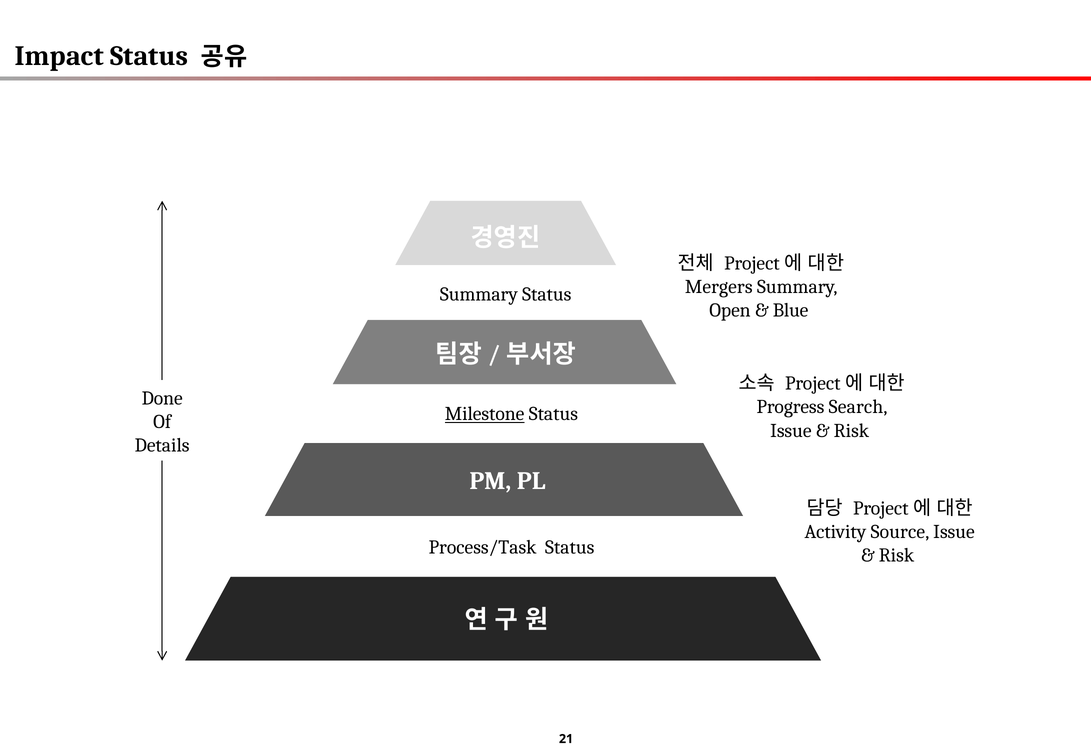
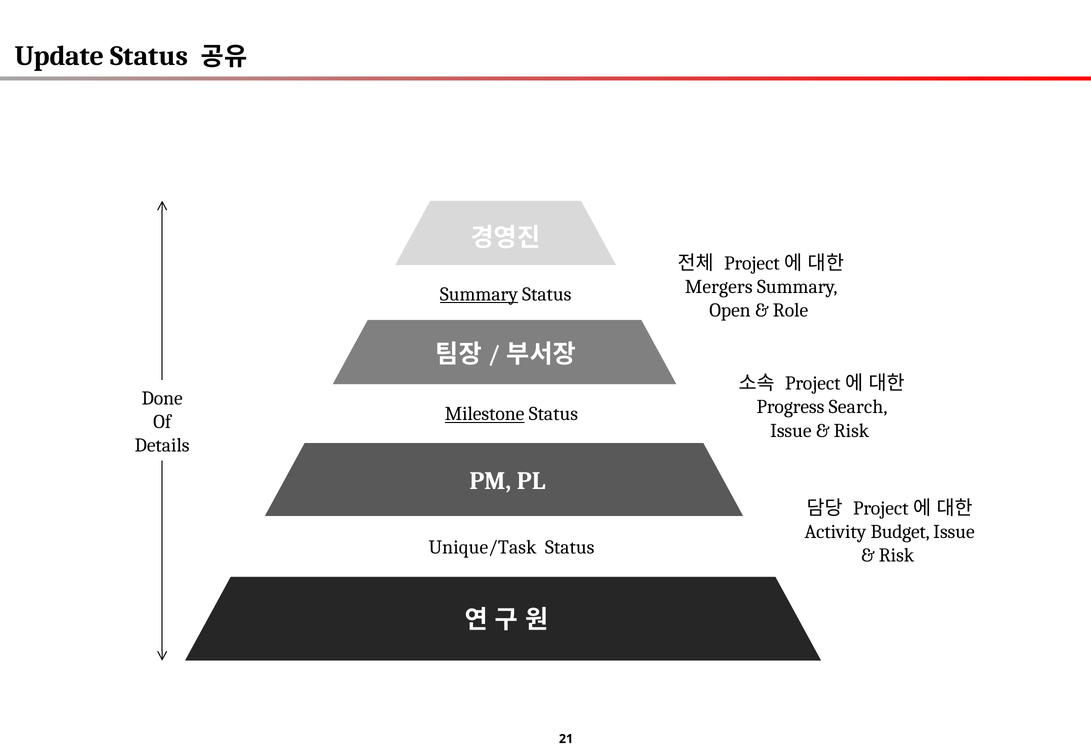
Impact: Impact -> Update (59, 56)
Summary underline: none -> present (479, 294)
Blue: Blue -> Role (790, 310)
Source: Source -> Budget (900, 531)
Process/Task: Process/Task -> Unique/Task (483, 547)
